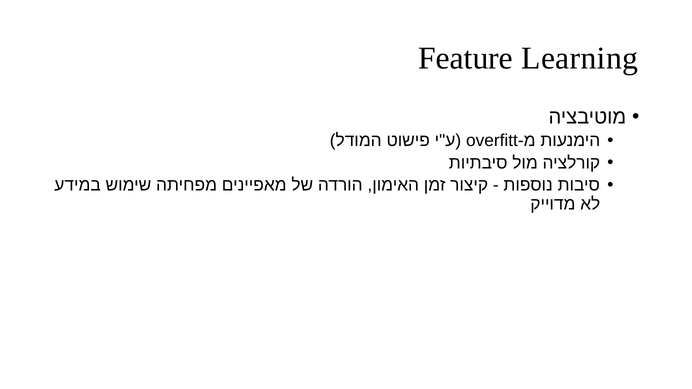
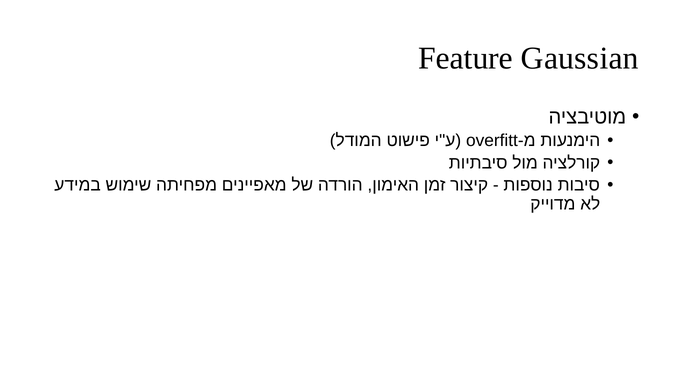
Learning: Learning -> Gaussian (580, 58)
